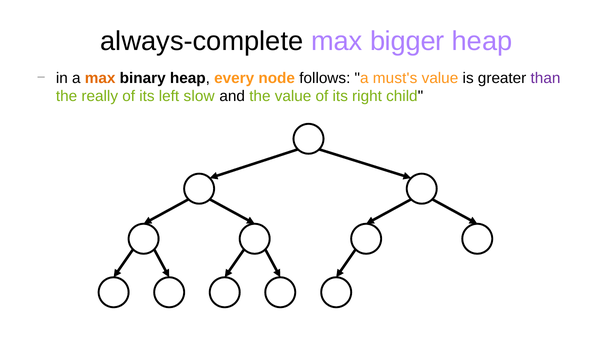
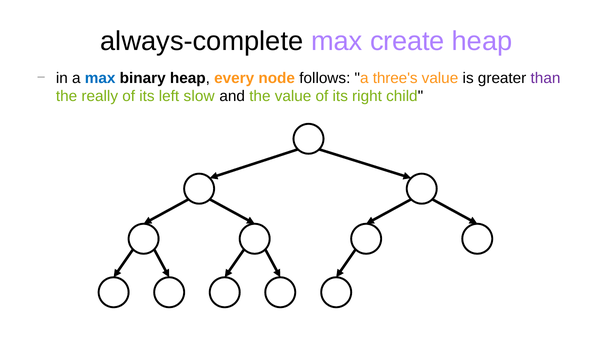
bigger: bigger -> create (407, 41)
max colour: orange -> blue (100, 78)
must's: must's -> three's (395, 78)
